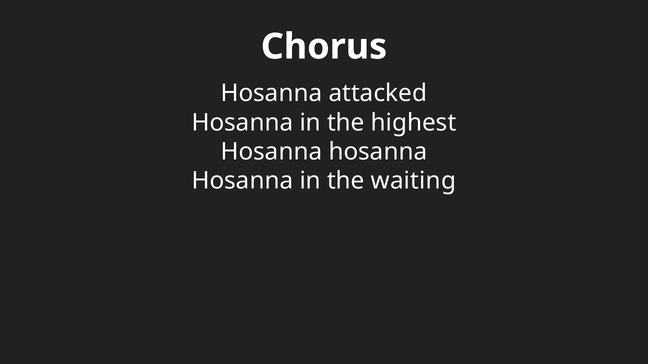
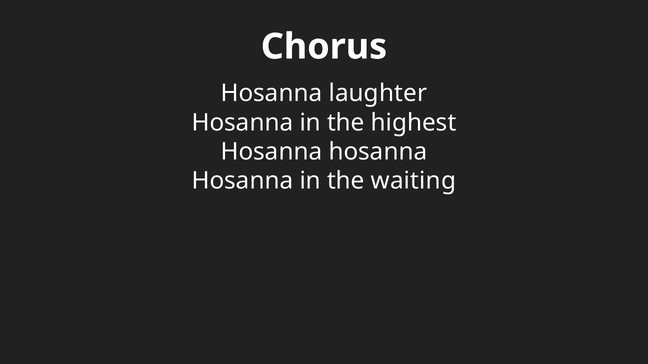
attacked: attacked -> laughter (378, 94)
